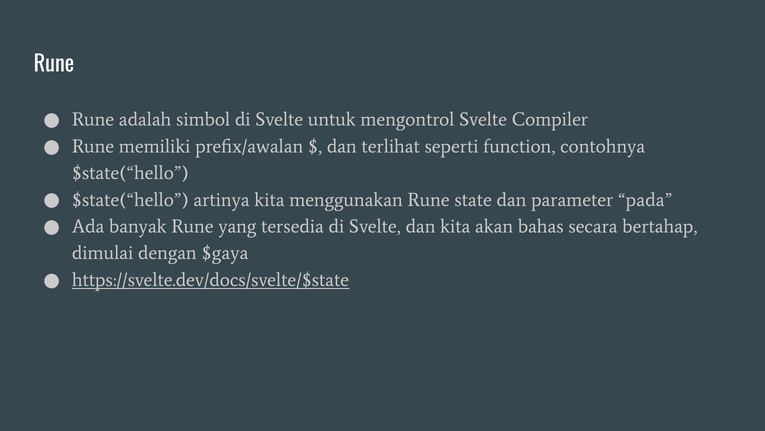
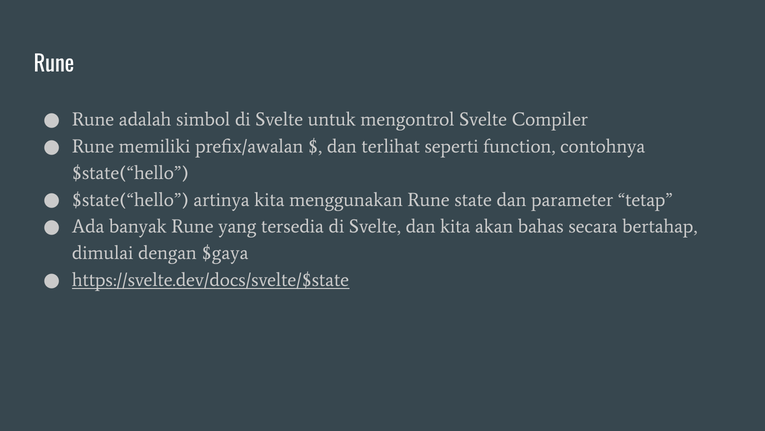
pada: pada -> tetap (645, 199)
